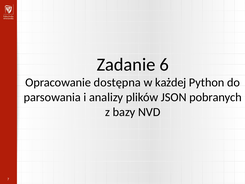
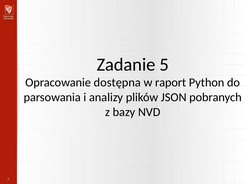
6: 6 -> 5 (164, 64)
każdej: każdej -> raport (171, 82)
